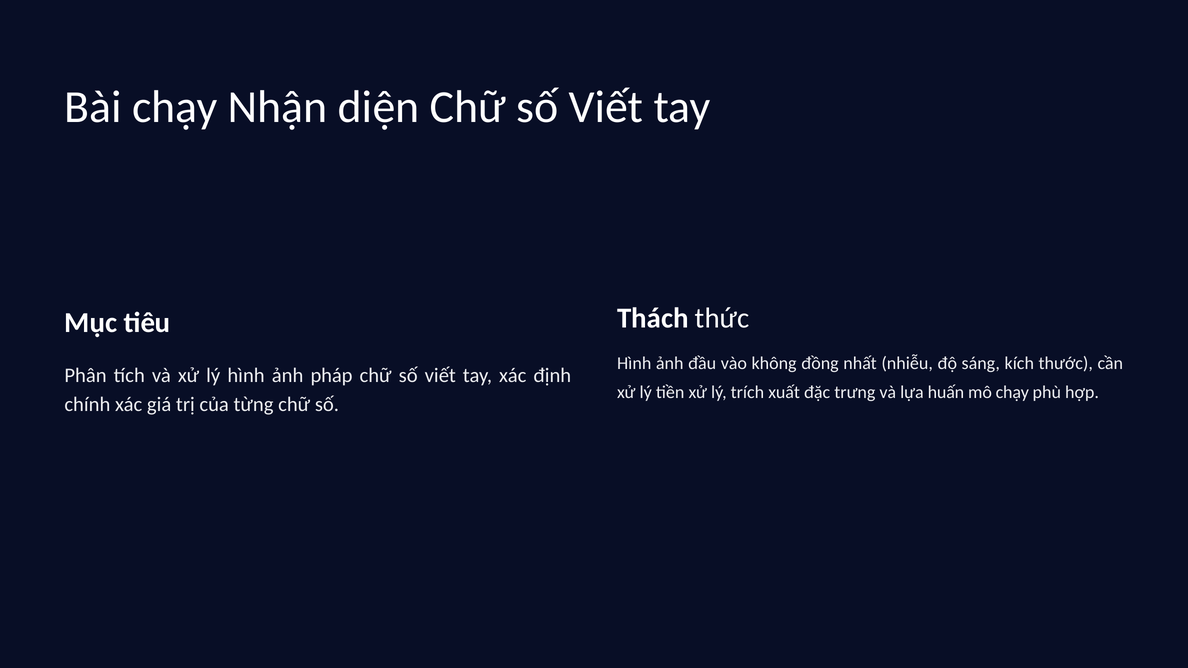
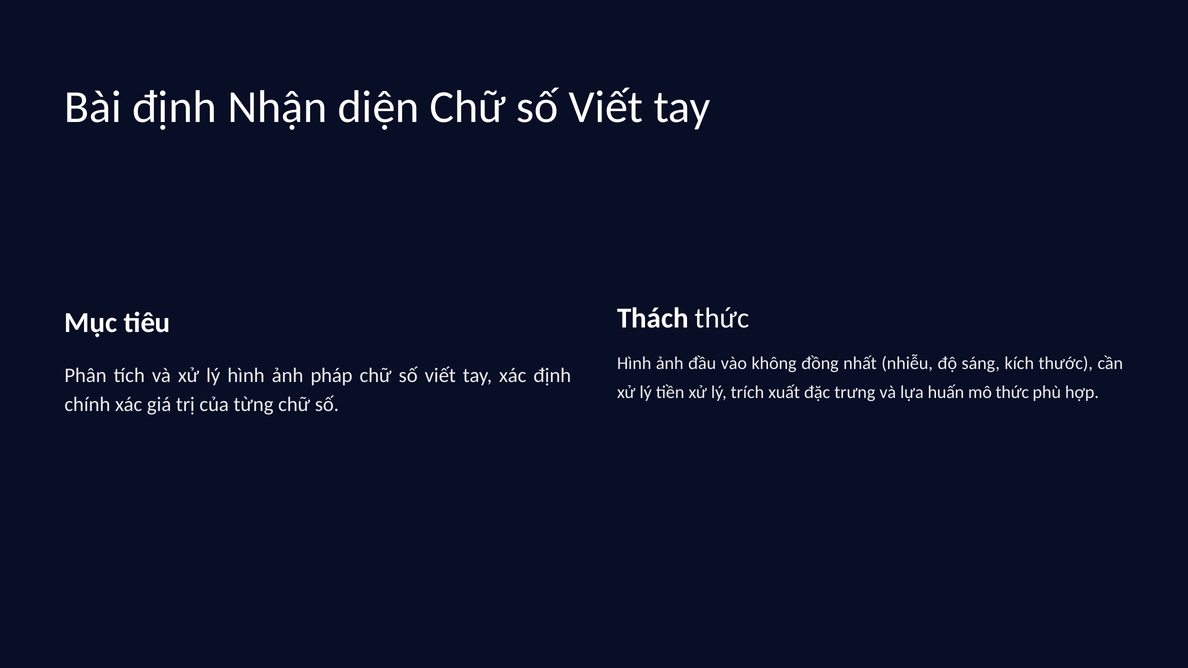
Bài chạy: chạy -> định (175, 107)
mô chạy: chạy -> thức (1012, 393)
